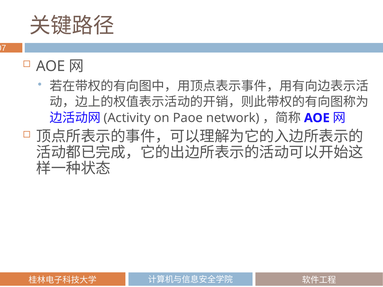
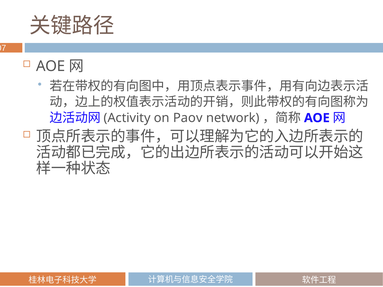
Paoe: Paoe -> Paov (188, 118)
